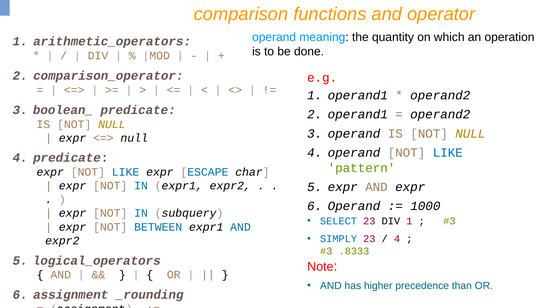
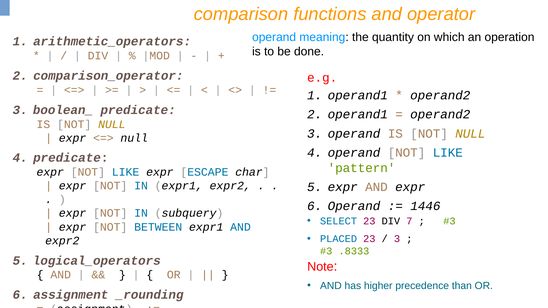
1000: 1000 -> 1446 (425, 206)
DIV 1: 1 -> 7 (409, 221)
SIMPLY: SIMPLY -> PLACED (339, 239)
4: 4 -> 3 (397, 239)
